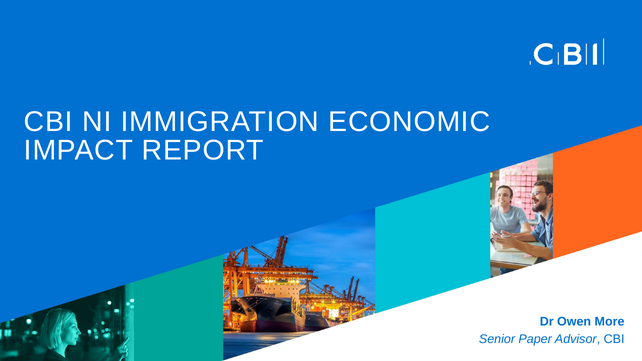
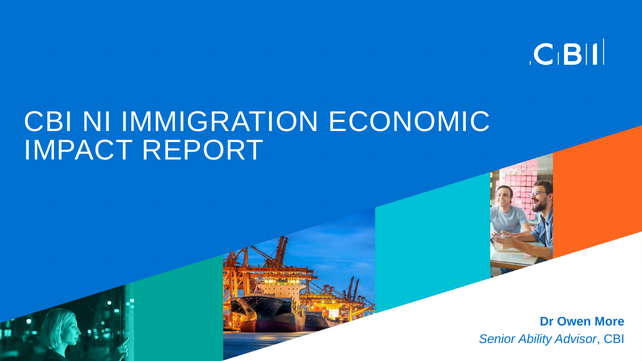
Paper: Paper -> Ability (535, 339)
